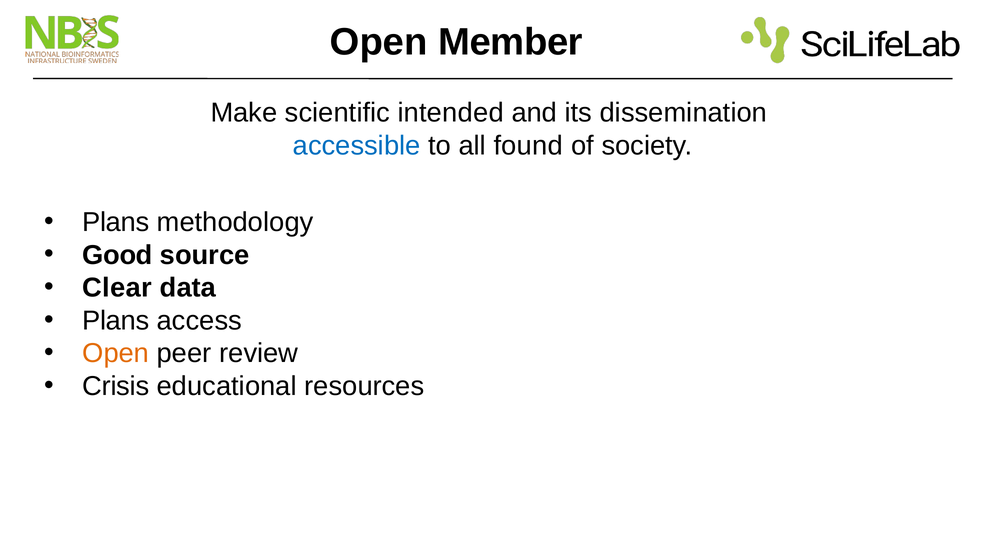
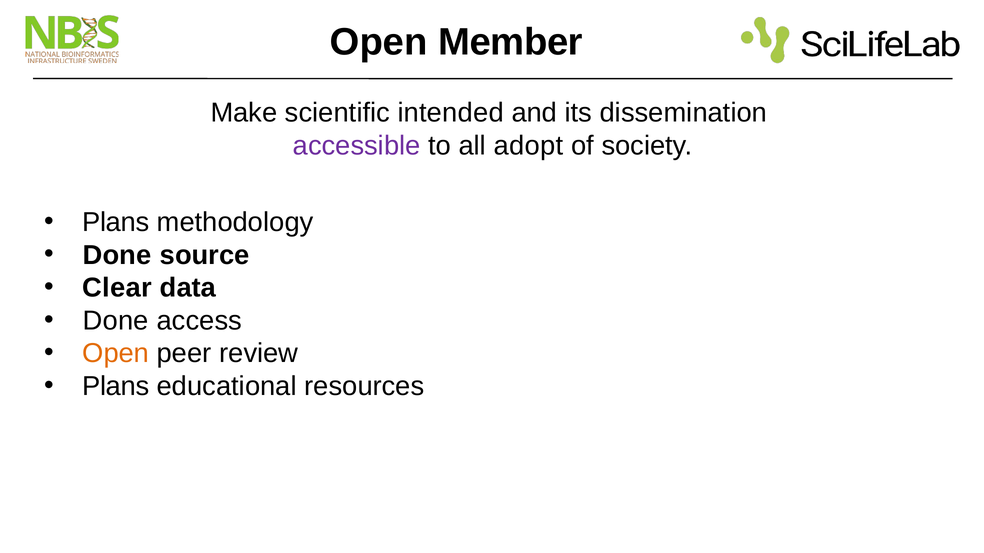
accessible colour: blue -> purple (357, 146)
found: found -> adopt (528, 146)
Good: Good -> Done (117, 255)
Plans: Plans -> Done (116, 321)
Crisis: Crisis -> Plans (116, 387)
